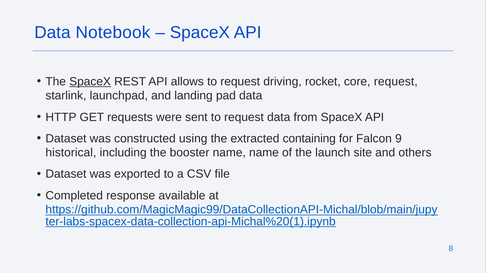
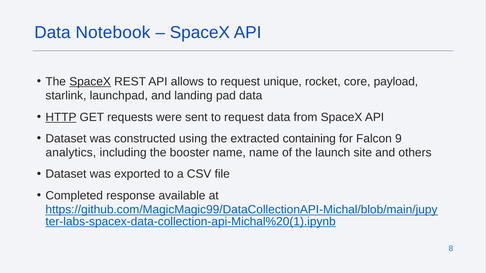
driving: driving -> unique (283, 82)
core request: request -> payload (396, 82)
HTTP underline: none -> present (61, 117)
historical: historical -> analytics (71, 153)
